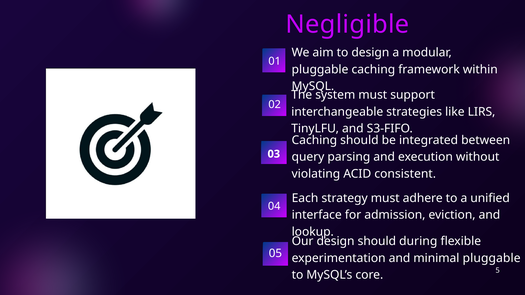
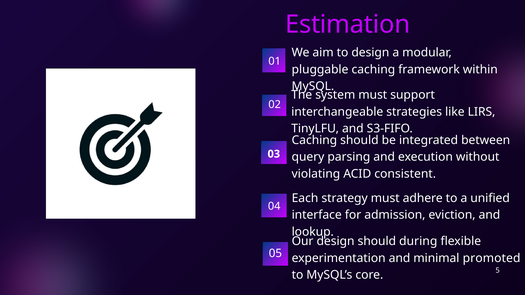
Negligible: Negligible -> Estimation (348, 24)
minimal pluggable: pluggable -> promoted (492, 258)
